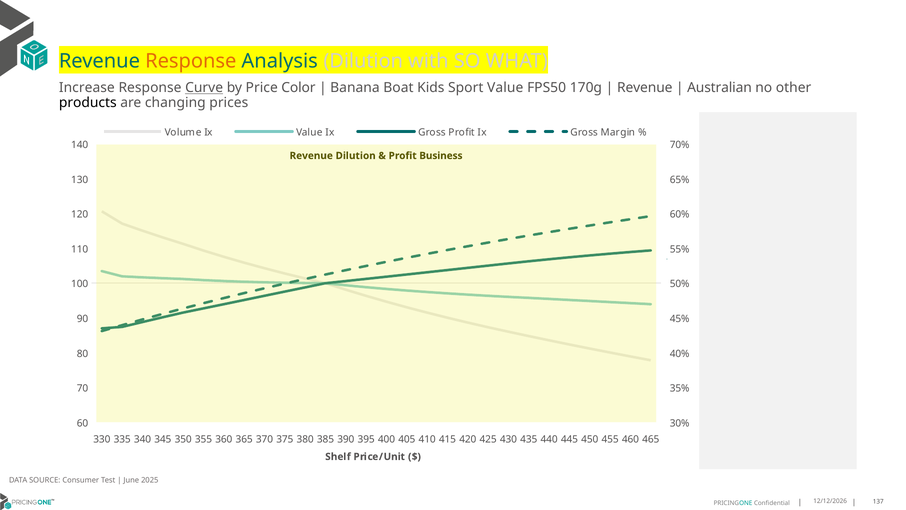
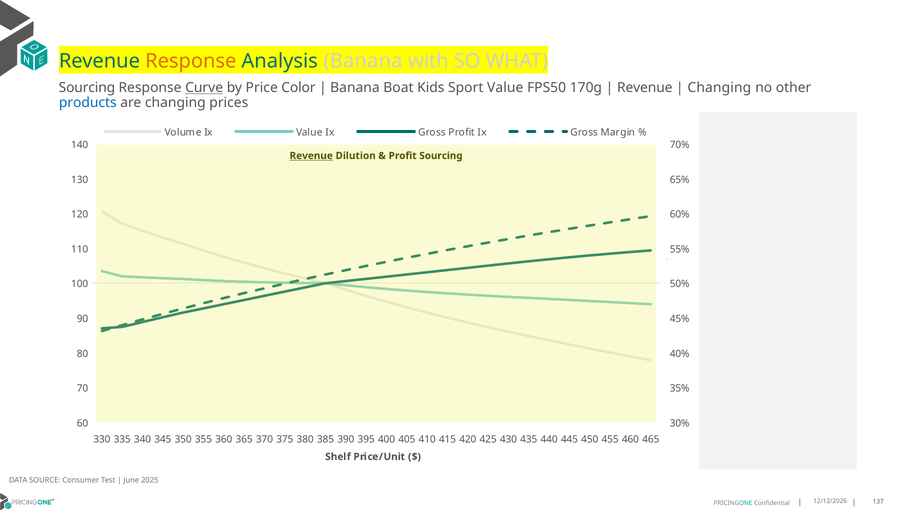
Analysis Dilution: Dilution -> Banana (363, 61)
Increase: Increase -> Sourcing (87, 88)
Australian: Australian -> Changing (719, 88)
products colour: black -> blue (88, 103)
Revenue underline: none -> present (311, 156)
Profit Business: Business -> Sourcing (441, 156)
